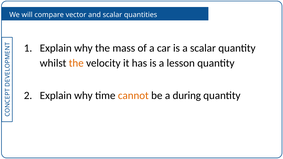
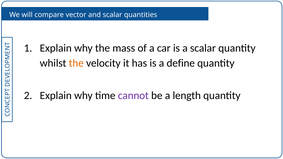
lesson: lesson -> define (181, 63)
cannot colour: orange -> purple (133, 96)
during: during -> length (187, 96)
